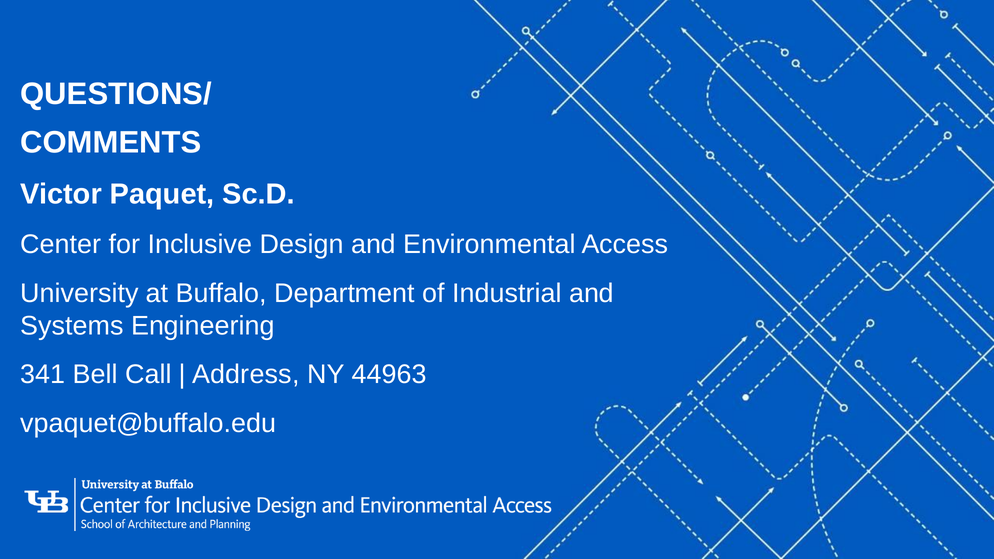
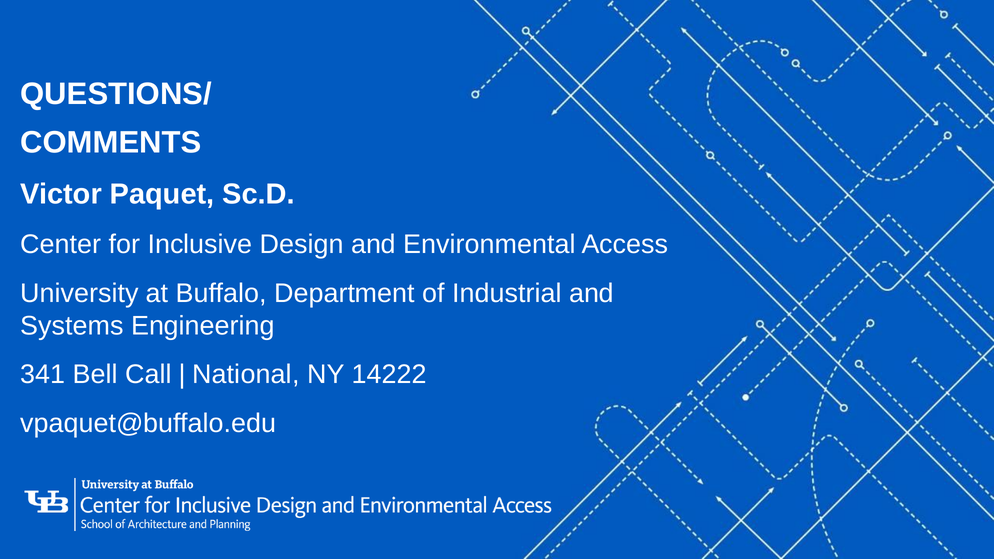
Address: Address -> National (246, 375)
44963: 44963 -> 14222 (389, 375)
